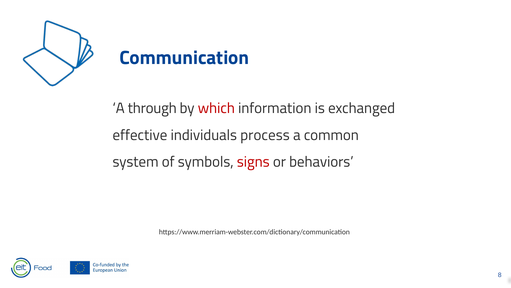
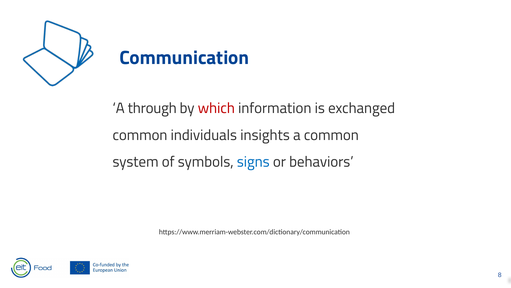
effective: effective -> common (140, 135)
process: process -> insights (265, 135)
signs colour: red -> blue (253, 162)
